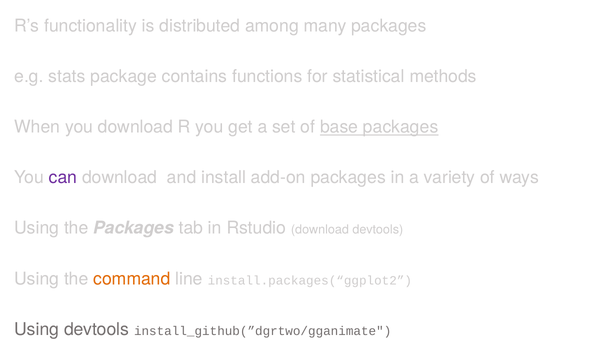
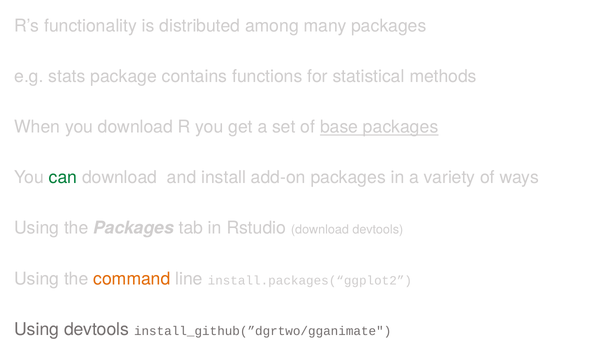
can colour: purple -> green (63, 177)
